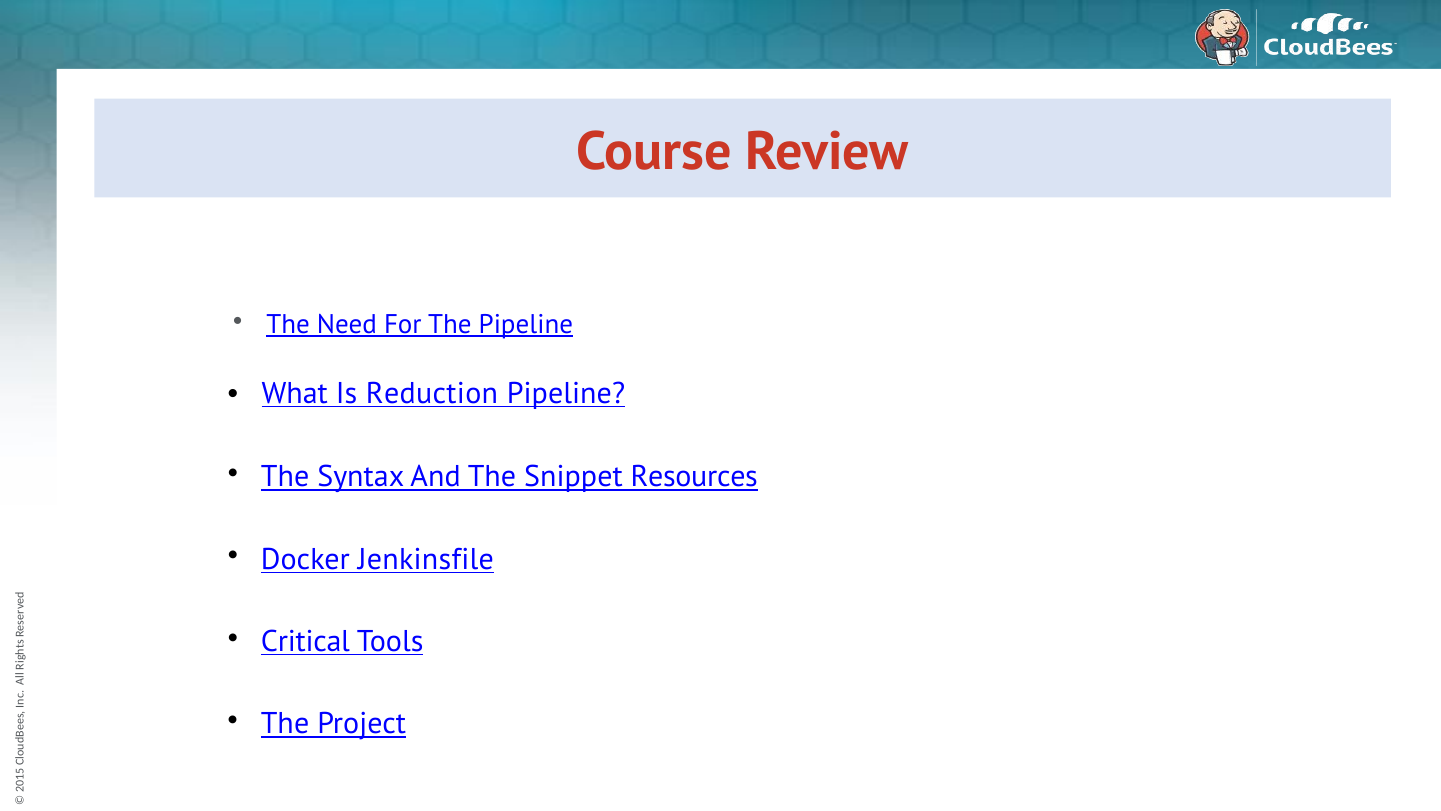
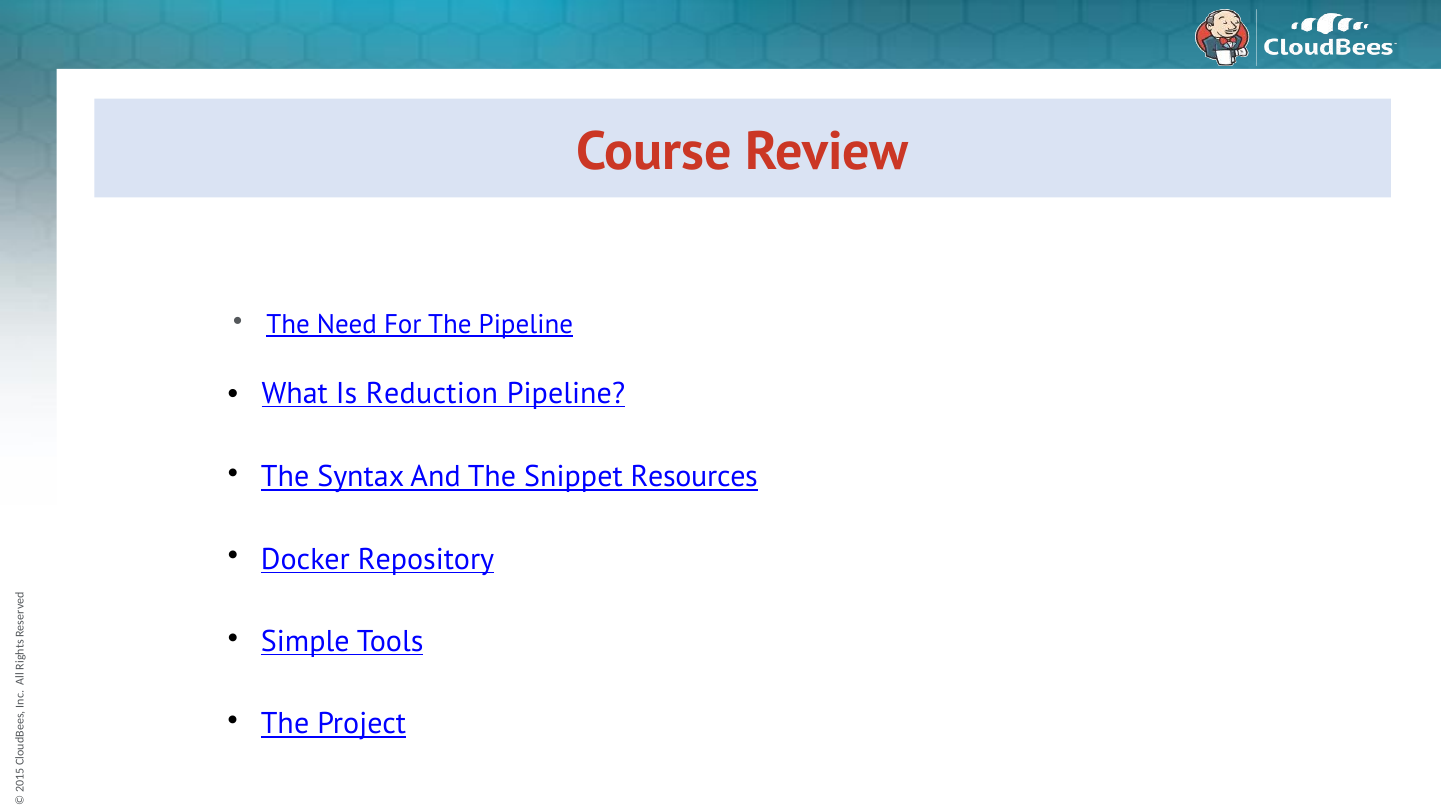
Jenkinsfile: Jenkinsfile -> Repository (426, 559)
Critical: Critical -> Simple (305, 641)
